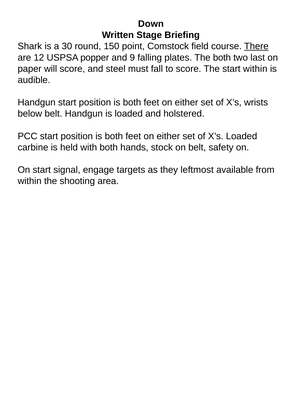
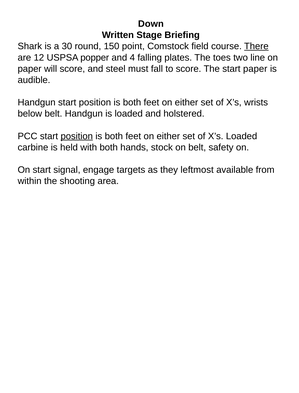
9: 9 -> 4 (132, 57)
The both: both -> toes (222, 57)
last: last -> line (258, 57)
start within: within -> paper (255, 69)
position underline: none -> present (77, 136)
